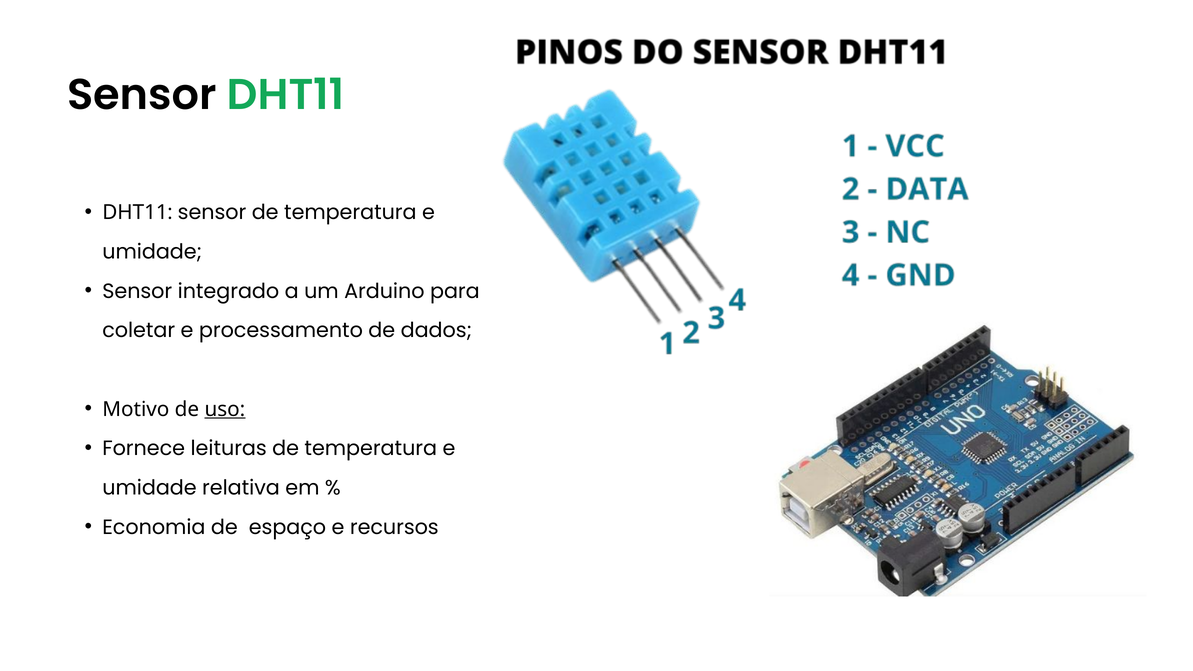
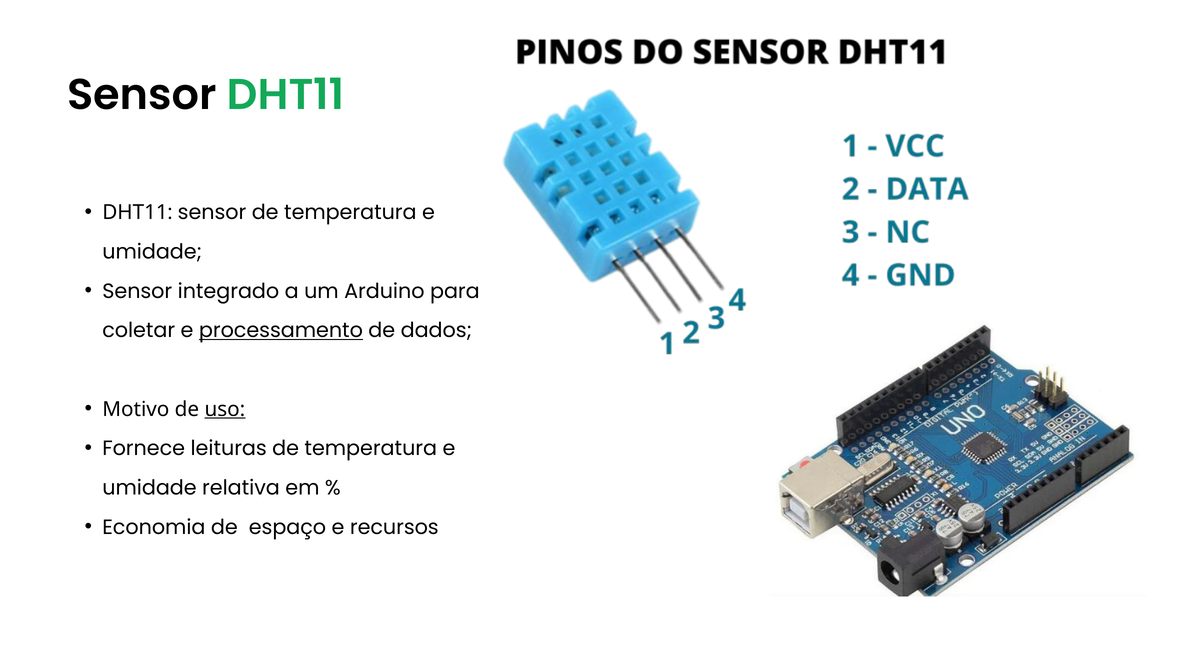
processamento underline: none -> present (281, 331)
